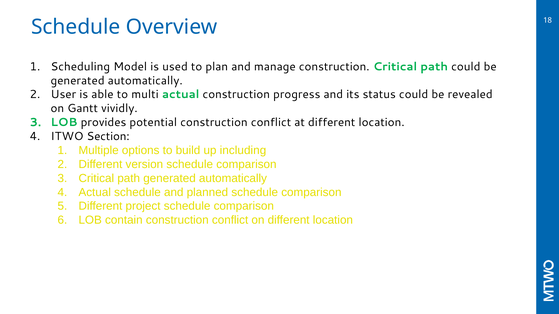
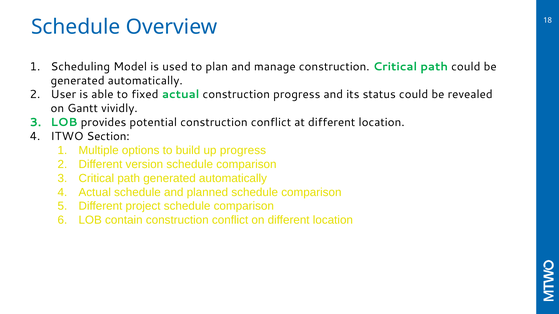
multi: multi -> fixed (145, 95)
up including: including -> progress (243, 151)
